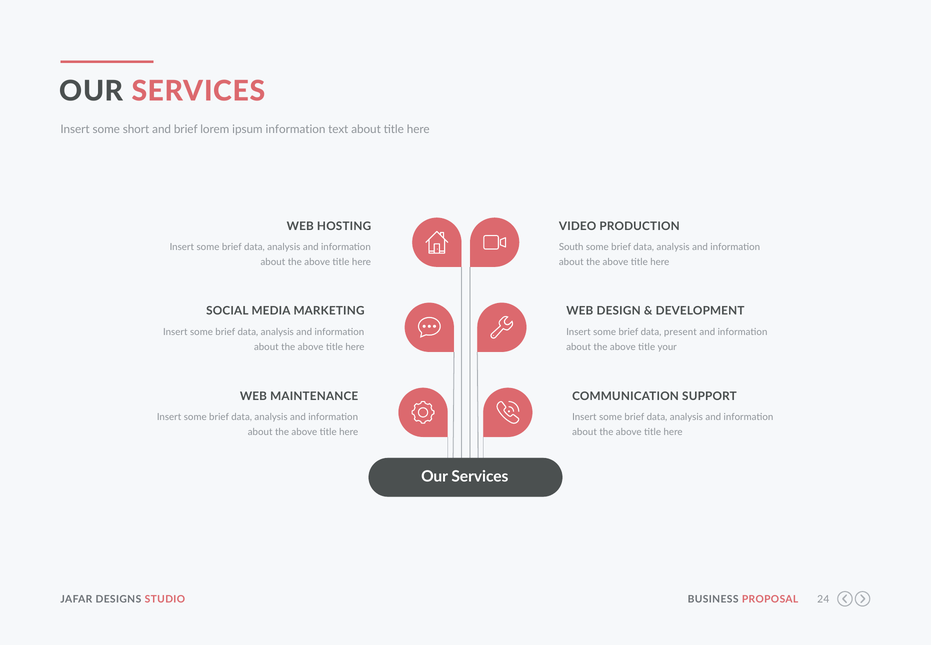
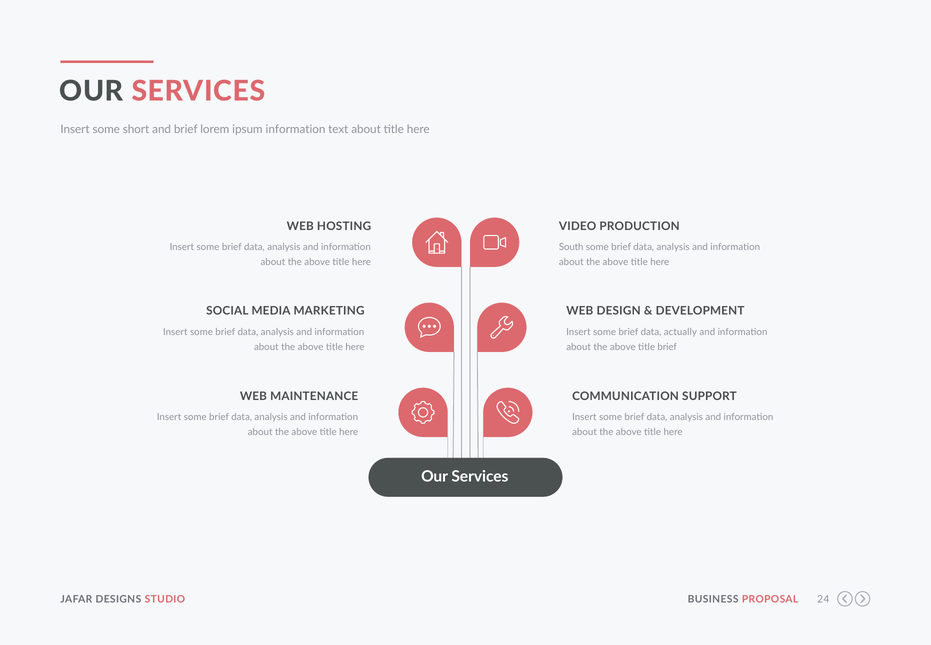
present: present -> actually (680, 332)
title your: your -> brief (667, 347)
